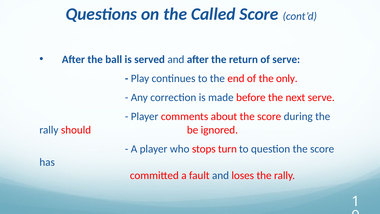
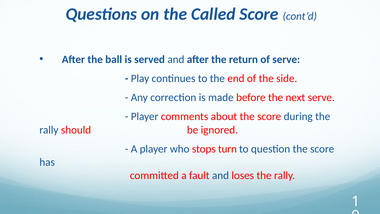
only: only -> side (287, 78)
